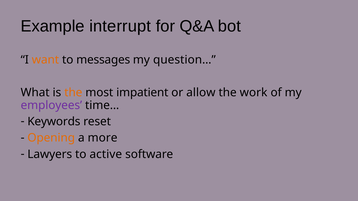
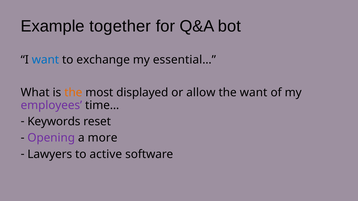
interrupt: interrupt -> together (120, 26)
want colour: orange -> blue (45, 60)
messages: messages -> exchange (103, 60)
question…: question… -> essential… (184, 60)
impatient: impatient -> displayed (142, 93)
the work: work -> want (254, 93)
Opening colour: orange -> purple (51, 138)
